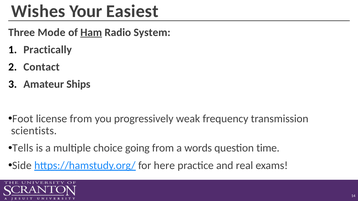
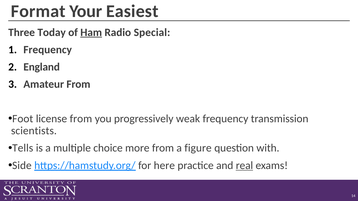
Wishes: Wishes -> Format (38, 11)
Mode: Mode -> Today (52, 32)
System: System -> Special (152, 32)
Practically: Practically -> Frequency (48, 50)
Contact: Contact -> England (42, 67)
Amateur Ships: Ships -> From (78, 84)
going: going -> more (137, 148)
words: words -> figure (198, 148)
time: time -> with (268, 148)
real underline: none -> present (244, 166)
